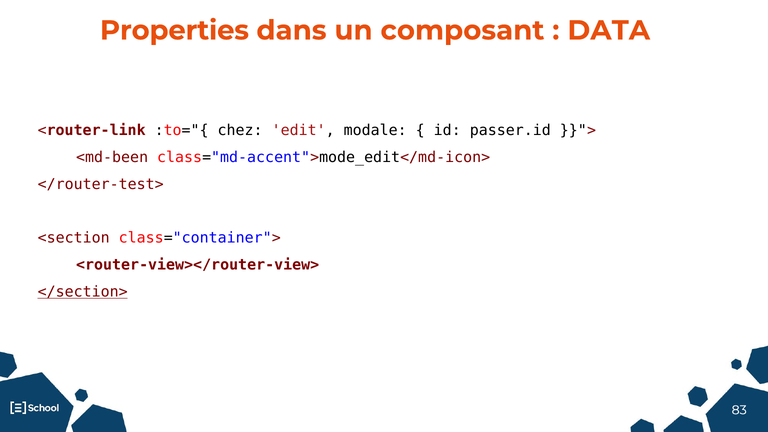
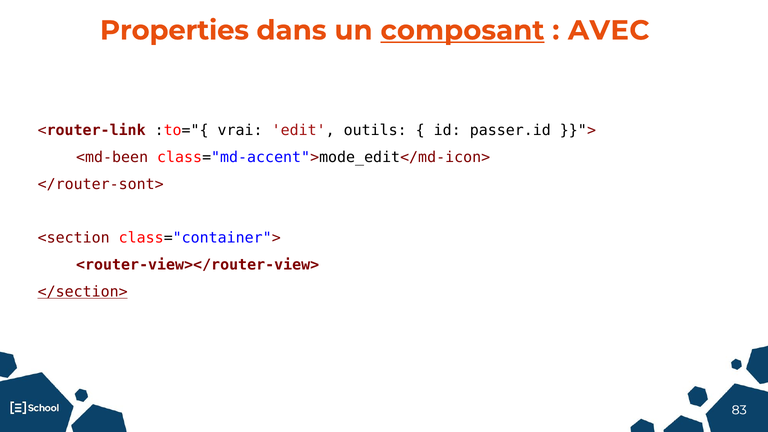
composant underline: none -> present (462, 30)
DATA: DATA -> AVEC (609, 30)
chez: chez -> vrai (240, 131)
modale: modale -> outils (375, 131)
</router-test>: </router-test> -> </router-sont> (101, 184)
